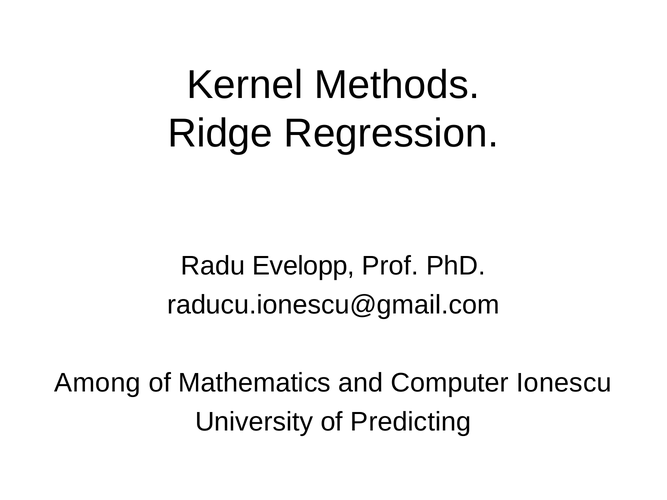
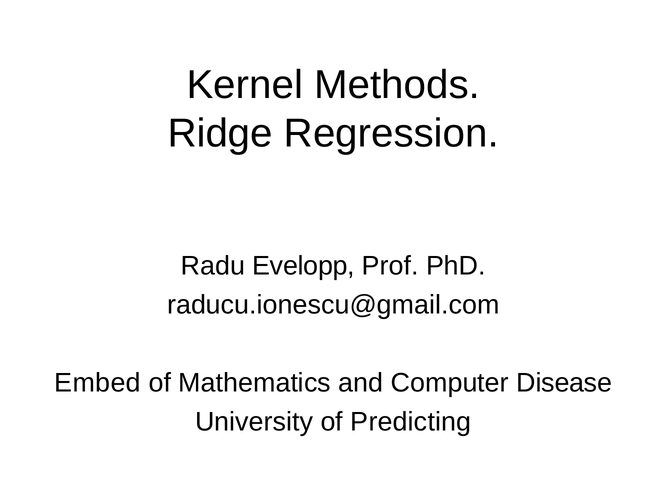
Among: Among -> Embed (98, 383)
Ionescu: Ionescu -> Disease (564, 383)
